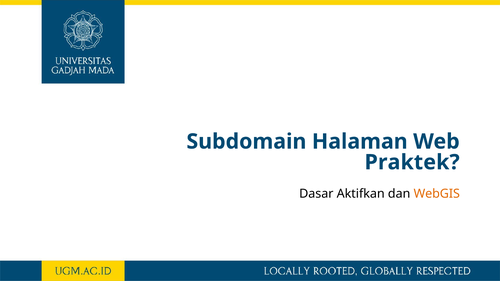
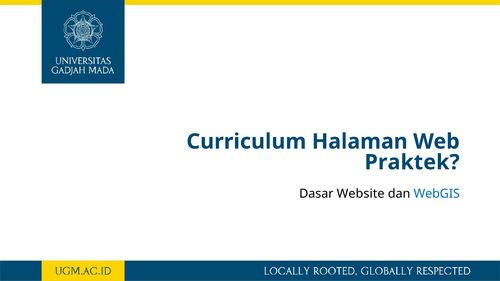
Subdomain: Subdomain -> Curriculum (246, 142)
Aktifkan: Aktifkan -> Website (361, 194)
WebGIS colour: orange -> blue (437, 194)
